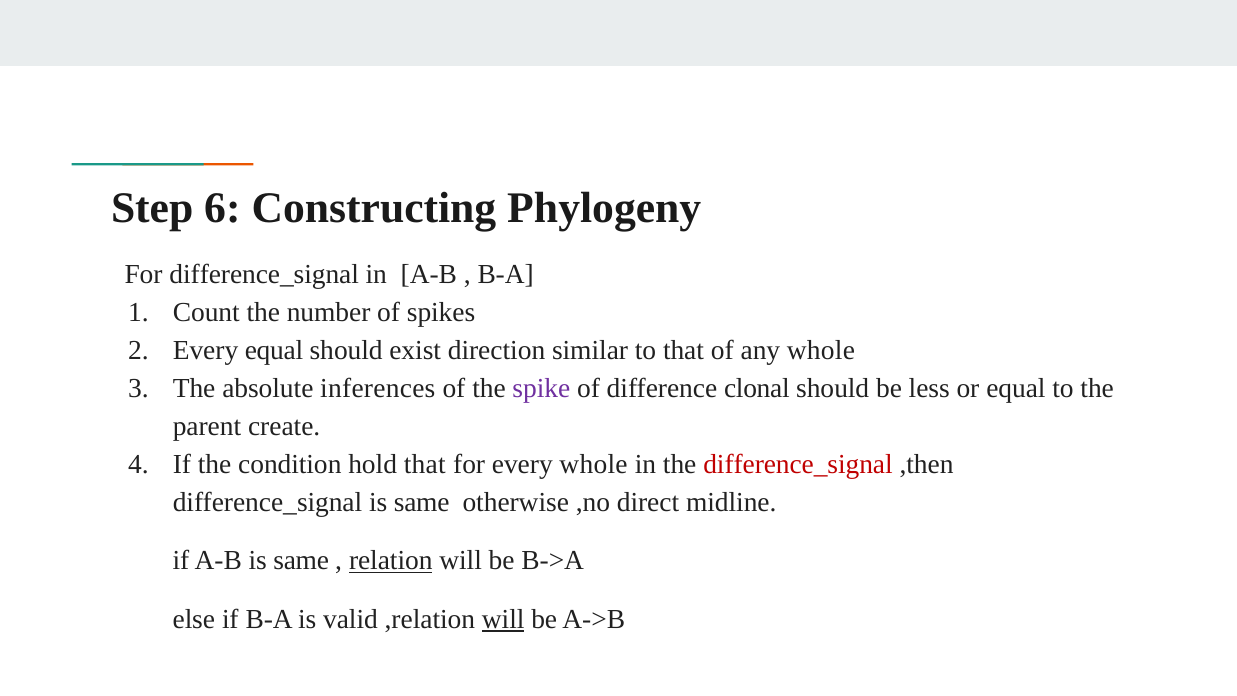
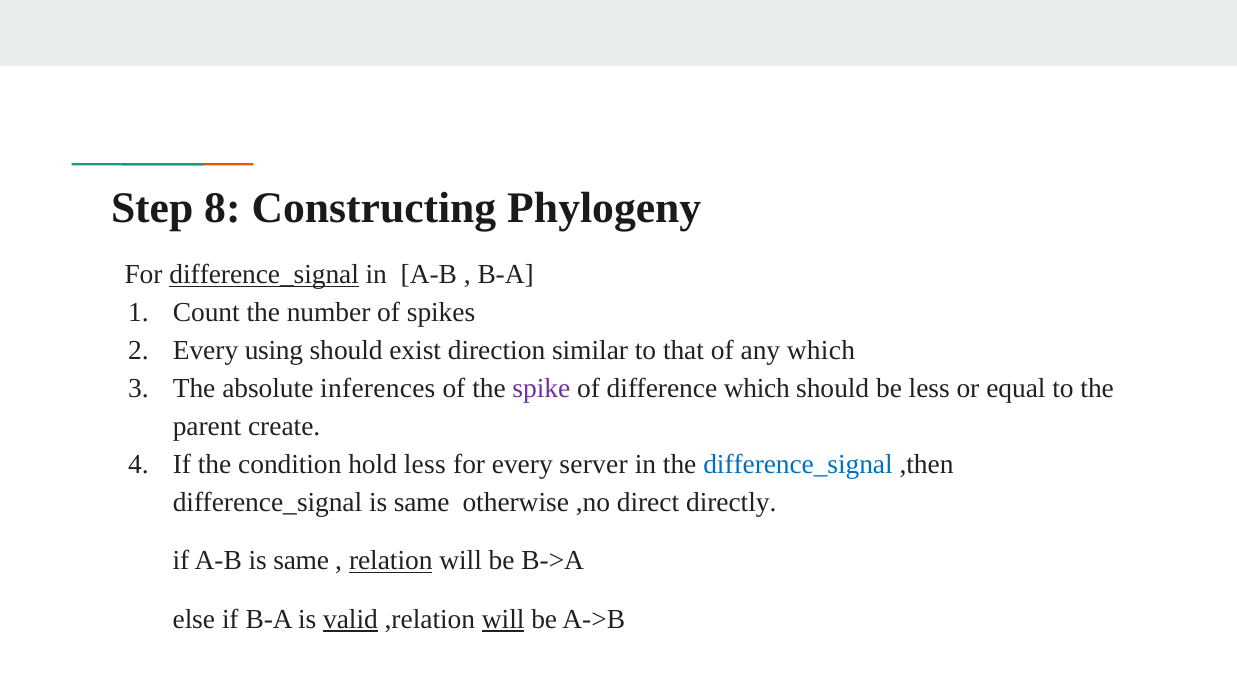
6: 6 -> 8 (222, 208)
difference_signal underline: none -> present (264, 275)
Every equal: equal -> using (274, 350)
any whole: whole -> which (821, 350)
difference clonal: clonal -> which (757, 388)
hold that: that -> less (425, 464)
every whole: whole -> server (594, 464)
difference_signal colour: red -> blue (798, 464)
midline: midline -> directly (731, 502)
valid underline: none -> present (350, 619)
